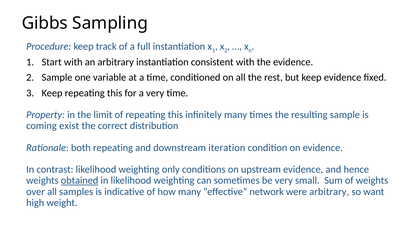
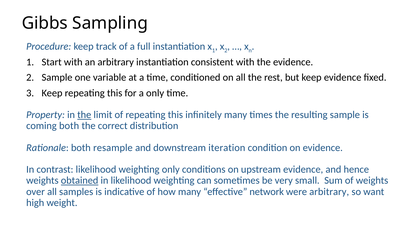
a very: very -> only (155, 93)
the underline: none -> present (84, 115)
coming exist: exist -> both (69, 126)
both repeating: repeating -> resample (113, 147)
